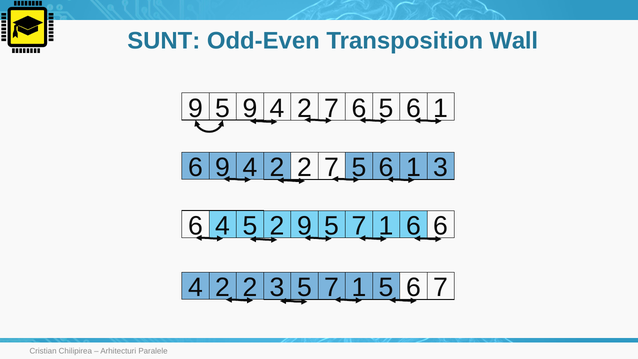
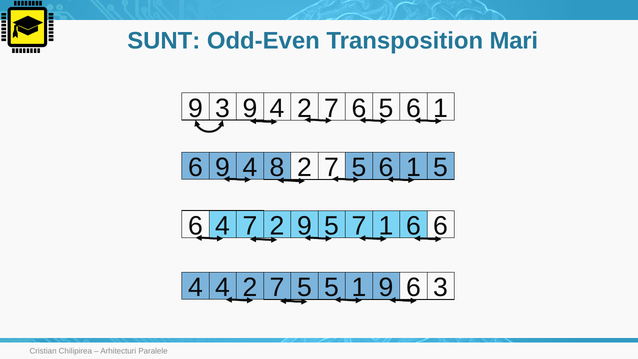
Wall: Wall -> Mari (514, 41)
5: 5 -> 3 (223, 108)
2: 2 -> 8 (277, 168)
3: 3 -> 5 (441, 168)
5: 5 -> 7 (250, 226)
2: 2 -> 4 (223, 288)
3: 3 -> 7 (277, 288)
7: 7 -> 5 (332, 288)
5: 5 -> 9 (386, 288)
7: 7 -> 3 (441, 288)
